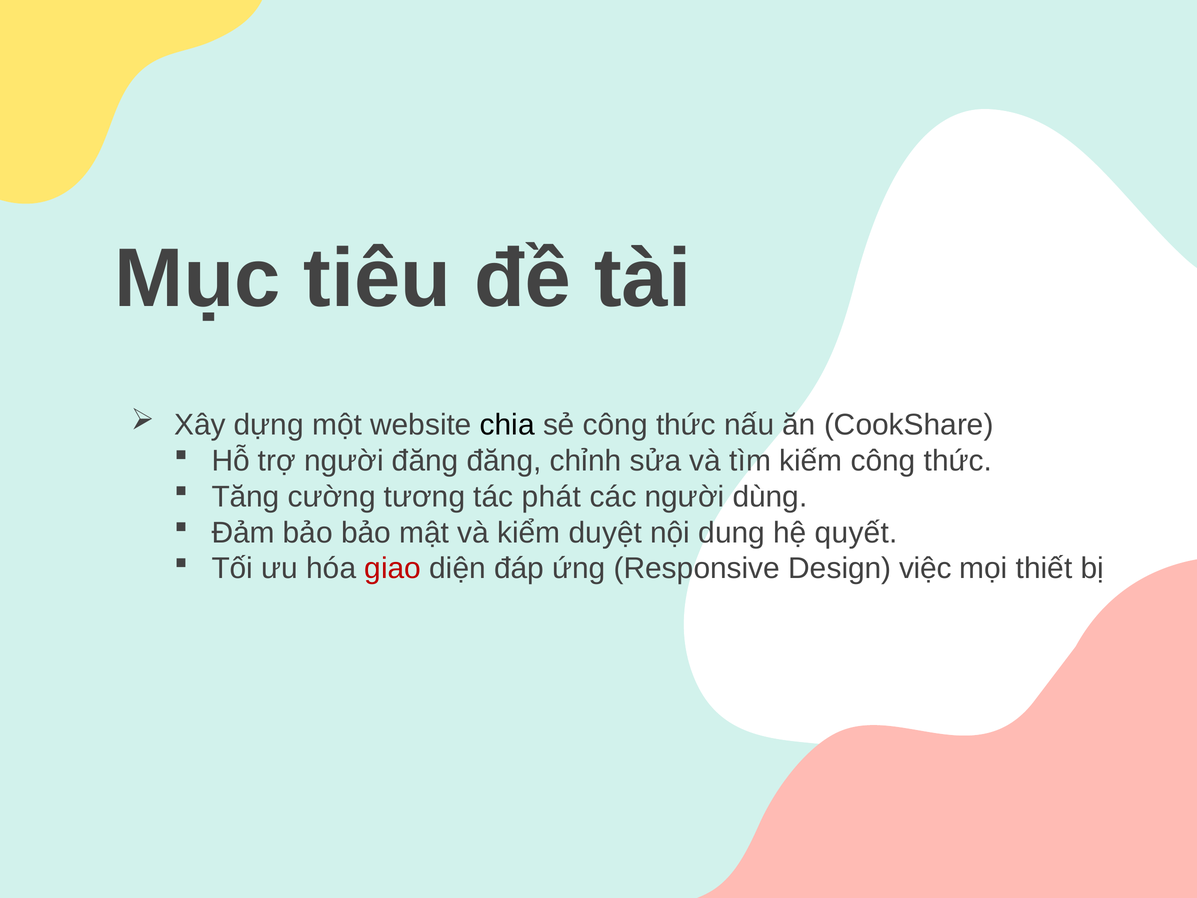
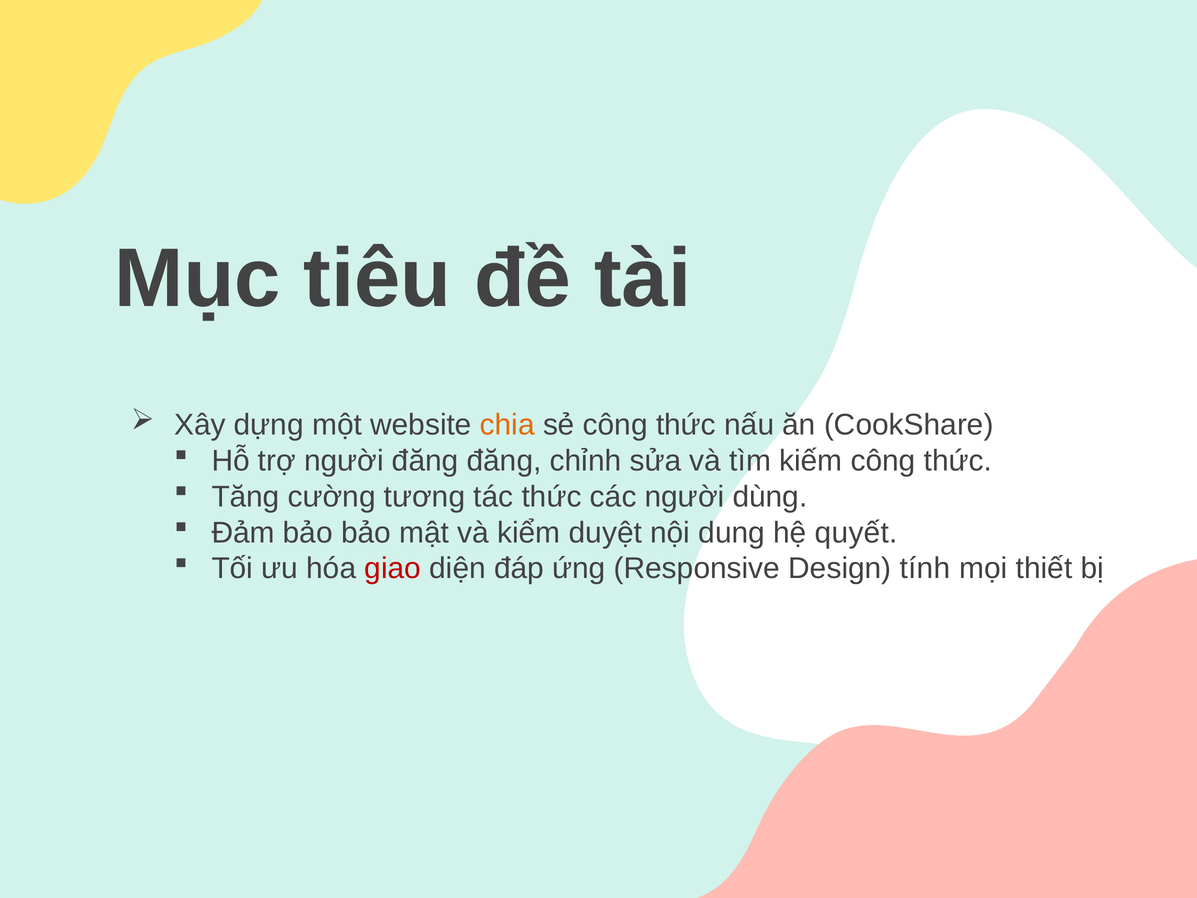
chia colour: black -> orange (507, 425)
tác phát: phát -> thức (552, 497)
việc: việc -> tính (925, 568)
